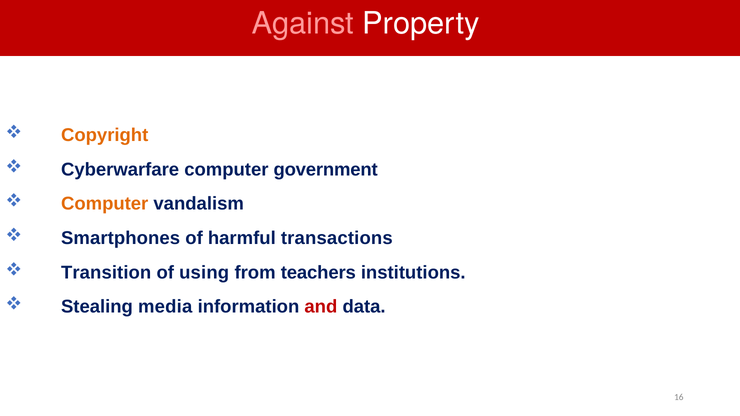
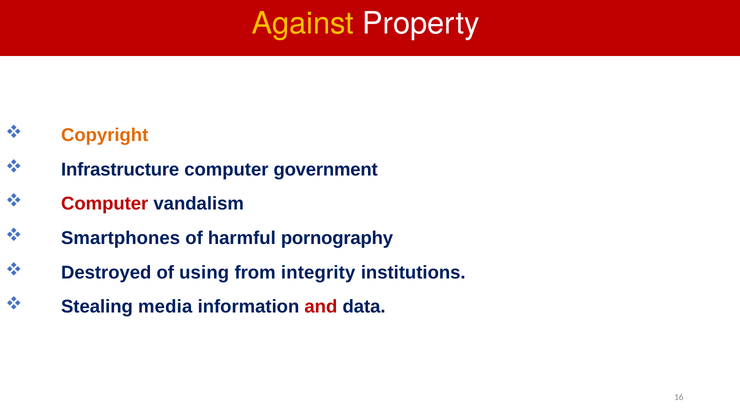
Against colour: pink -> yellow (303, 23)
Cyberwarfare: Cyberwarfare -> Infrastructure (120, 170)
Computer colour: orange -> red (105, 204)
transactions: transactions -> pornography (337, 238)
Transition: Transition -> Destroyed (106, 273)
teachers: teachers -> integrity (318, 273)
